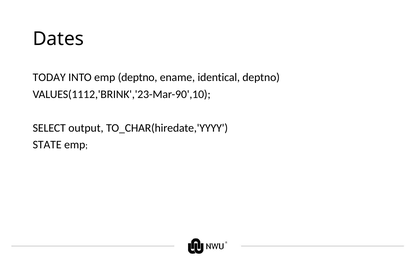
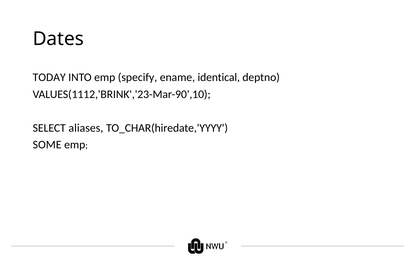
emp deptno: deptno -> specify (138, 77)
output: output -> aliases (86, 128)
STATE: STATE -> SOME (47, 144)
